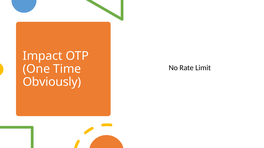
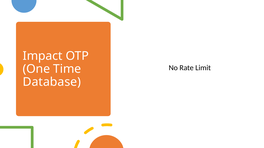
Obviously: Obviously -> Database (52, 82)
